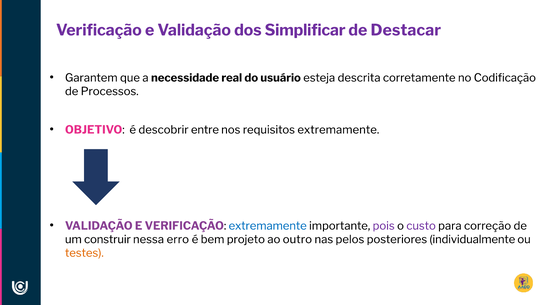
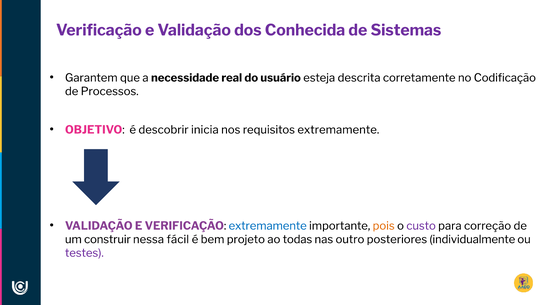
Simplificar: Simplificar -> Conhecida (305, 30)
Destacar: Destacar -> Sistemas (406, 30)
entre: entre -> inicia (205, 130)
pois colour: purple -> orange (384, 226)
erro: erro -> fácil (178, 240)
outro: outro -> todas (297, 240)
pelos: pelos -> outro (350, 240)
testes colour: orange -> purple (84, 253)
